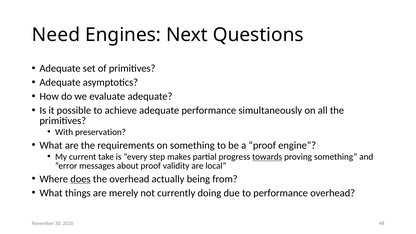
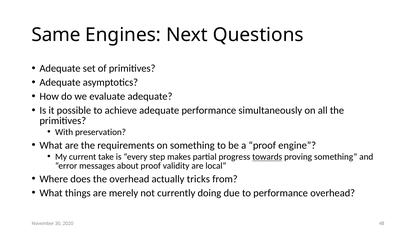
Need: Need -> Same (56, 35)
does underline: present -> none (80, 179)
being: being -> tricks (198, 179)
